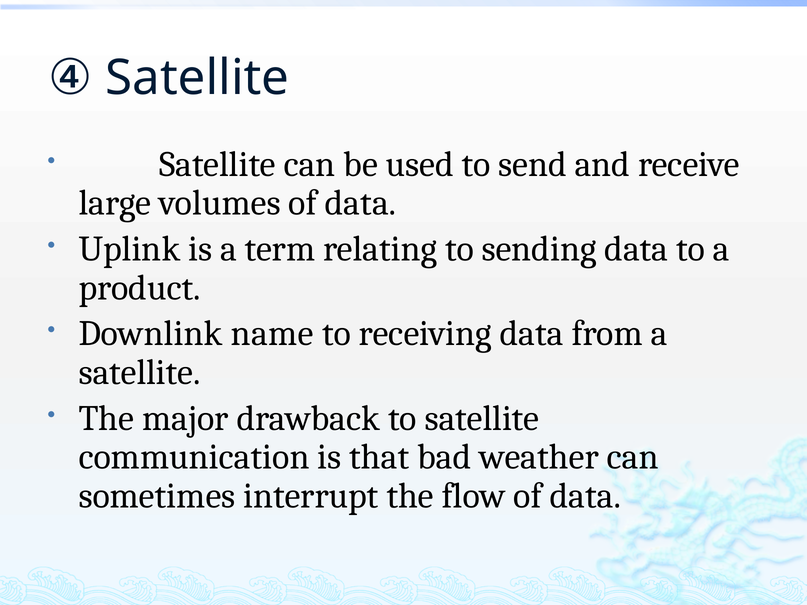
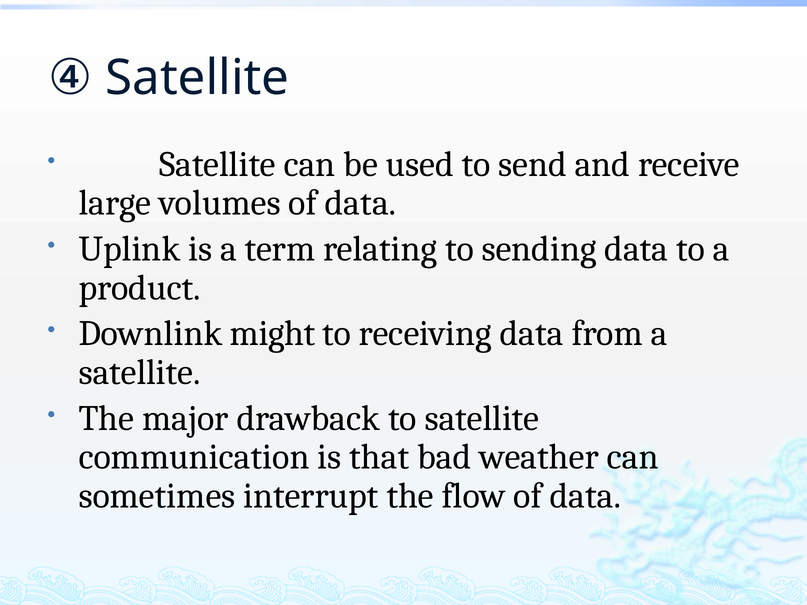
name: name -> might (273, 334)
